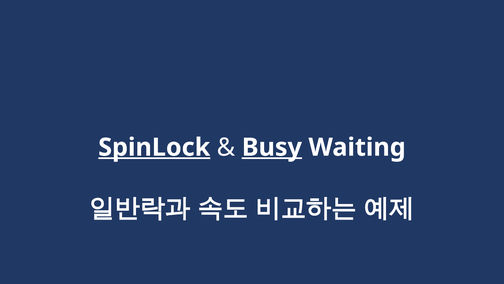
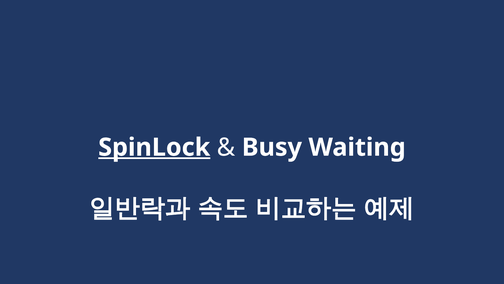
Busy underline: present -> none (272, 147)
